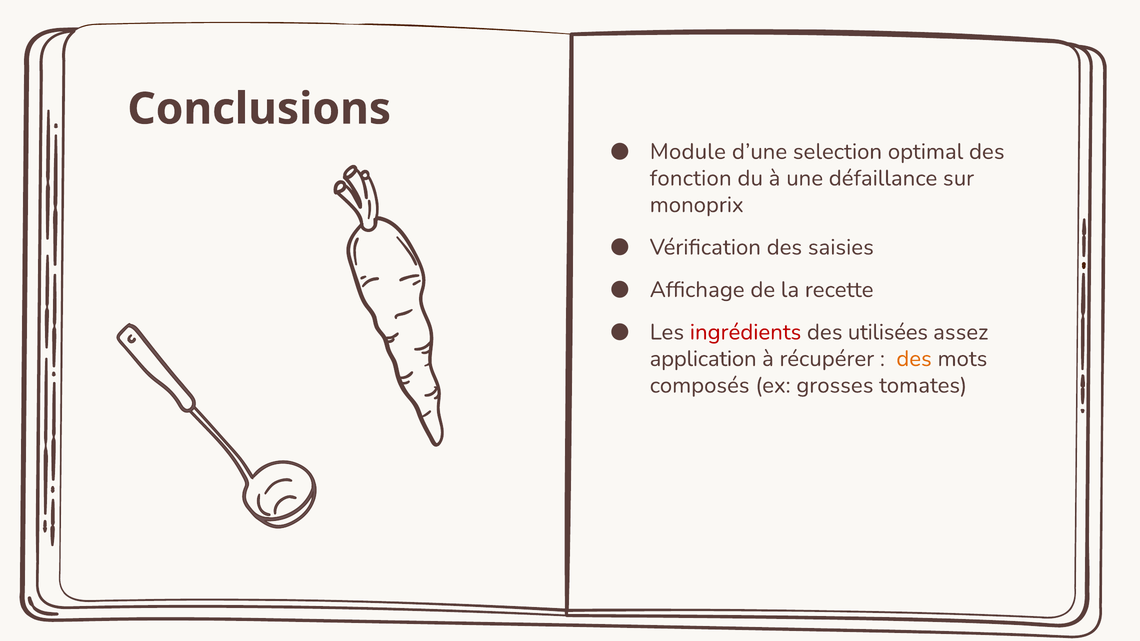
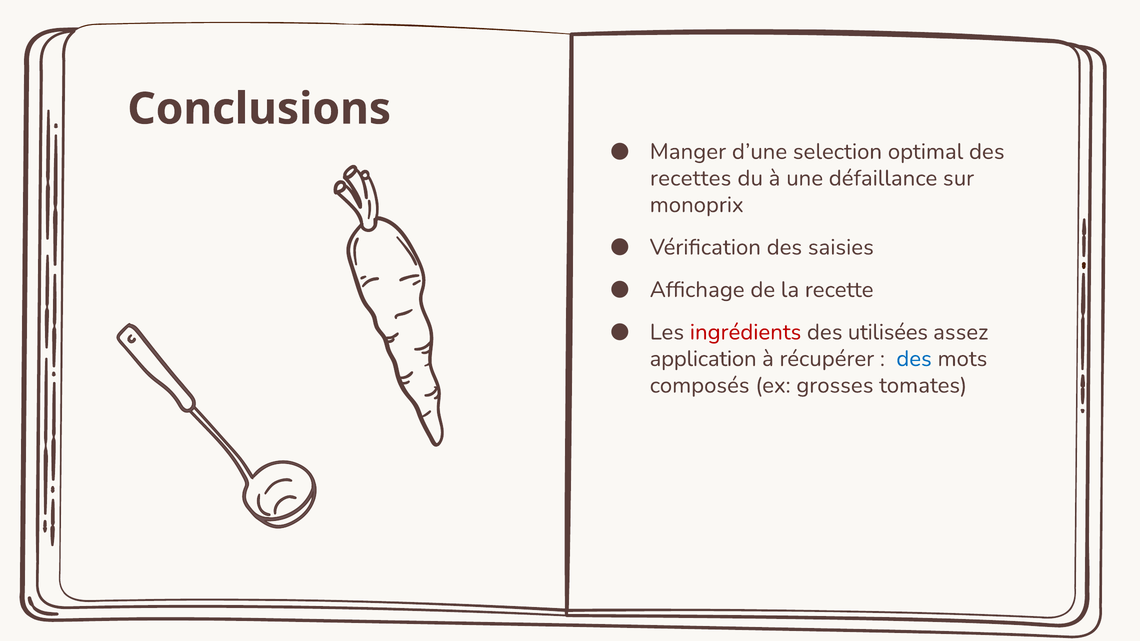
Module: Module -> Manger (688, 152)
fonction: fonction -> recettes (691, 178)
des colour: orange -> blue (914, 359)
